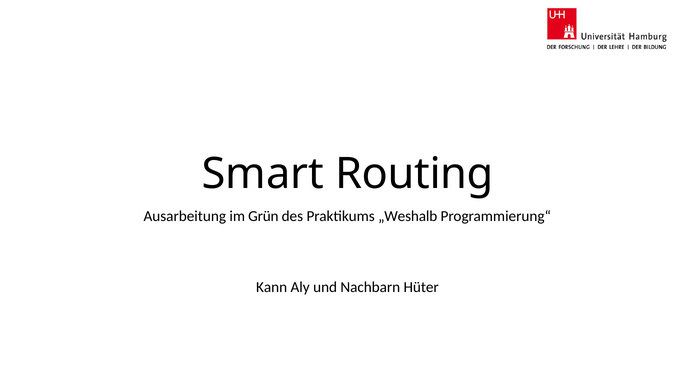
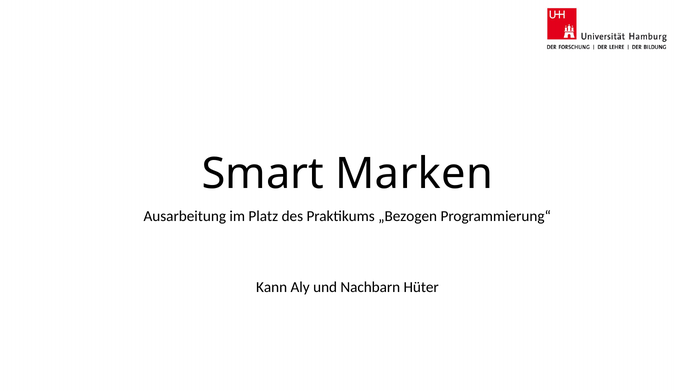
Routing: Routing -> Marken (414, 174)
Grün: Grün -> Platz (263, 216)
„Weshalb: „Weshalb -> „Bezogen (408, 216)
